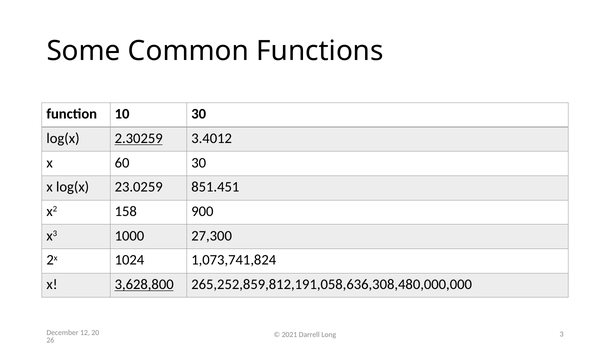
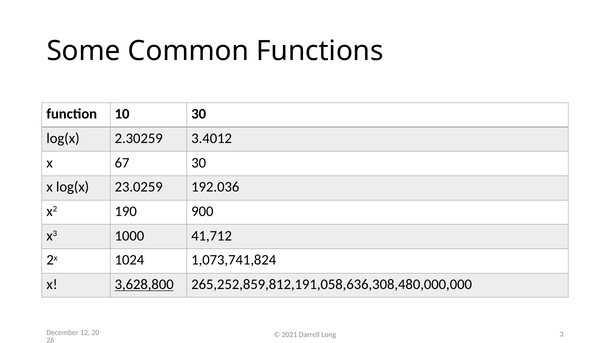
2.30259 underline: present -> none (139, 138)
60: 60 -> 67 (122, 163)
851.451: 851.451 -> 192.036 (215, 187)
158: 158 -> 190 (126, 212)
27,300: 27,300 -> 41,712 (212, 236)
